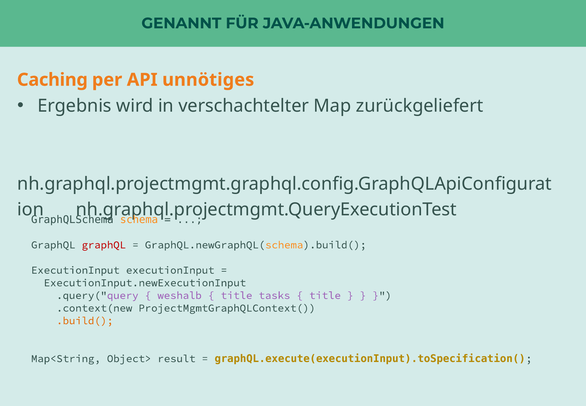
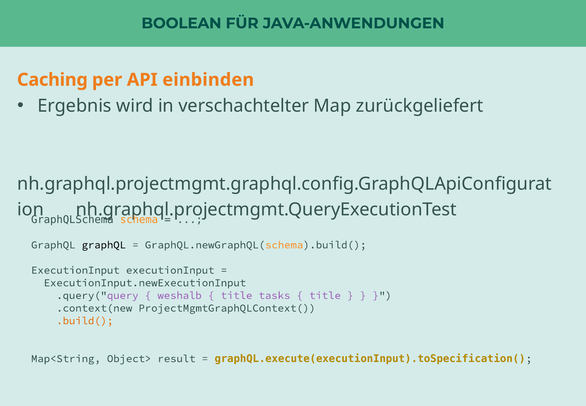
GENANNT: GENANNT -> BOOLEAN (181, 23)
unnötiges: unnötiges -> einbinden (208, 80)
graphQL colour: red -> black (104, 245)
